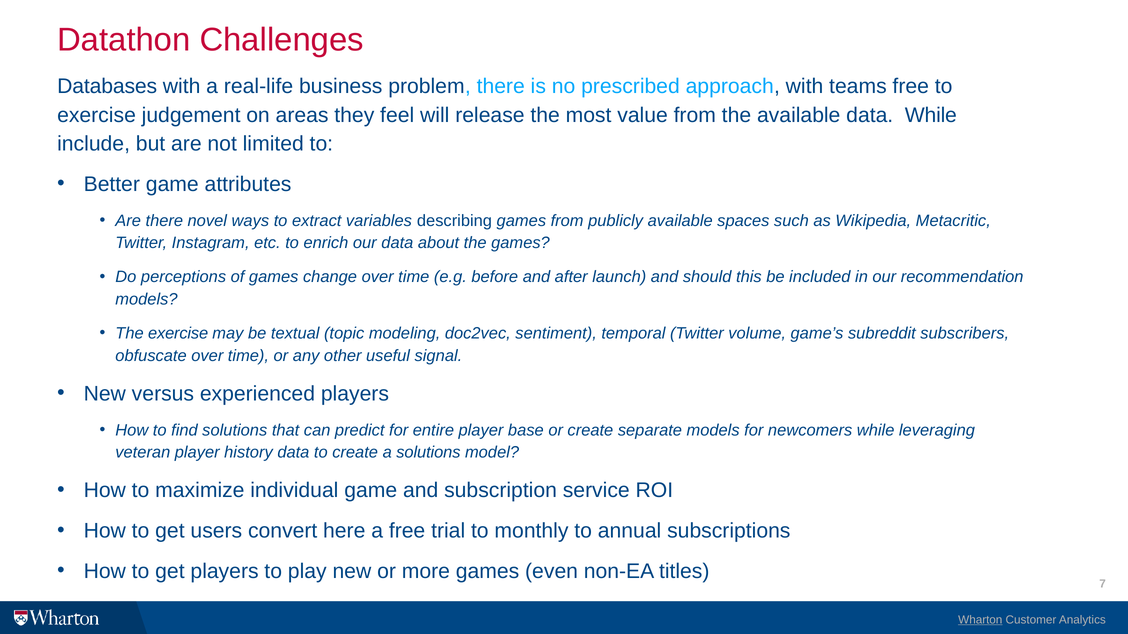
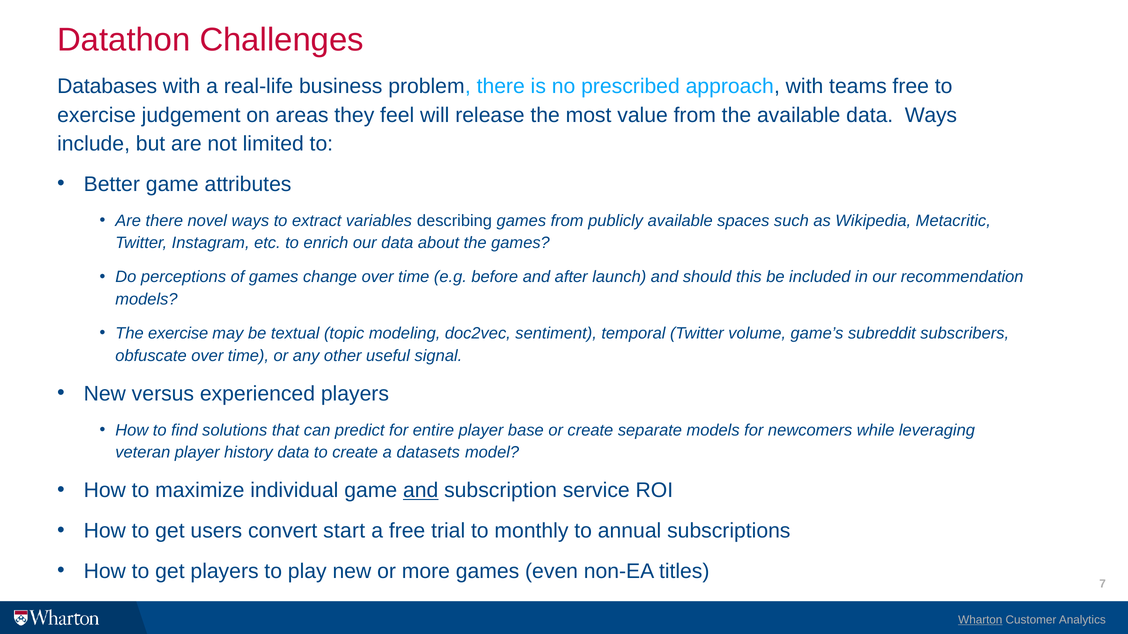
data While: While -> Ways (931, 115)
a solutions: solutions -> datasets (428, 453)
and underline: none -> present (421, 491)
here: here -> start (344, 531)
